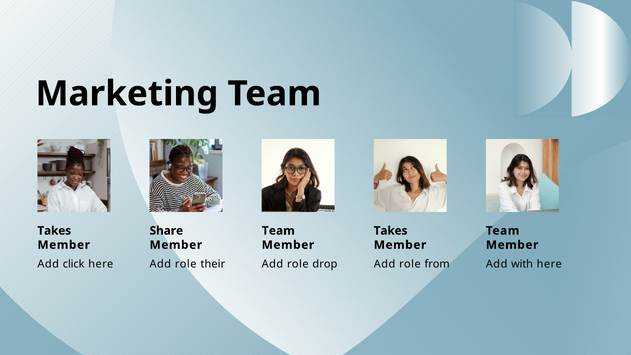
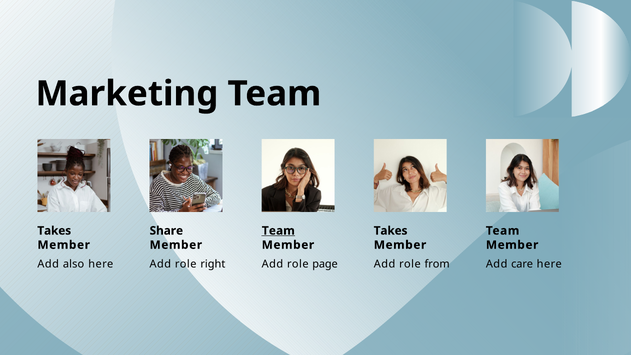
Team underline: none -> present (278, 231)
click: click -> also (74, 264)
their: their -> right (213, 264)
drop: drop -> page (325, 264)
with: with -> care (522, 264)
